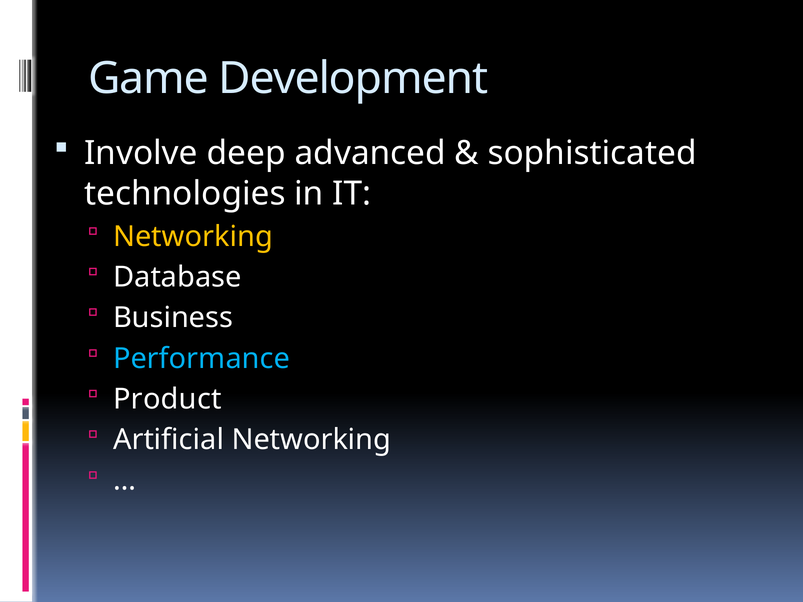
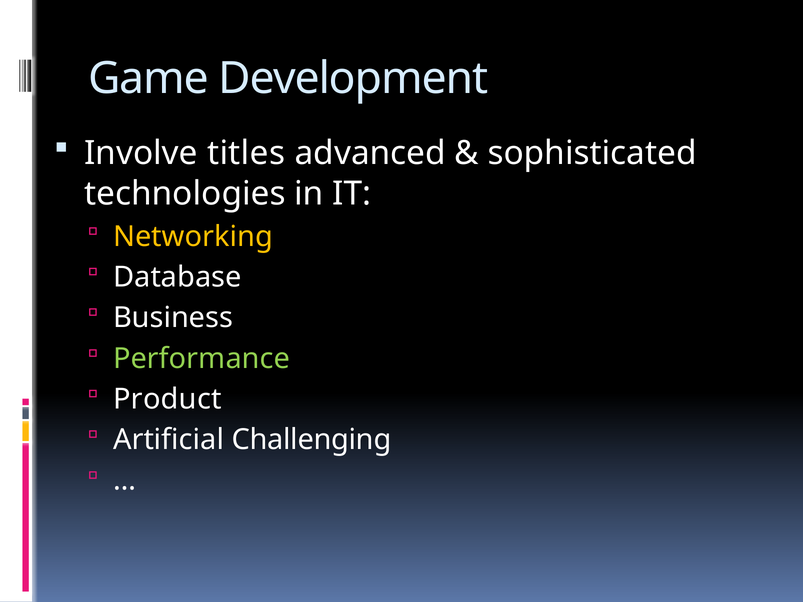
deep: deep -> titles (246, 154)
Performance colour: light blue -> light green (202, 359)
Artificial Networking: Networking -> Challenging (311, 440)
